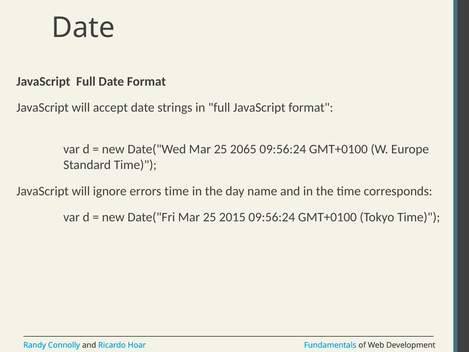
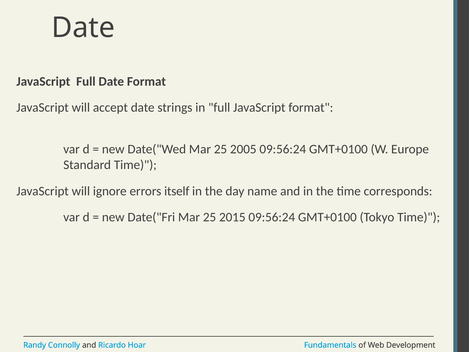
2065: 2065 -> 2005 (243, 149)
errors time: time -> itself (177, 191)
